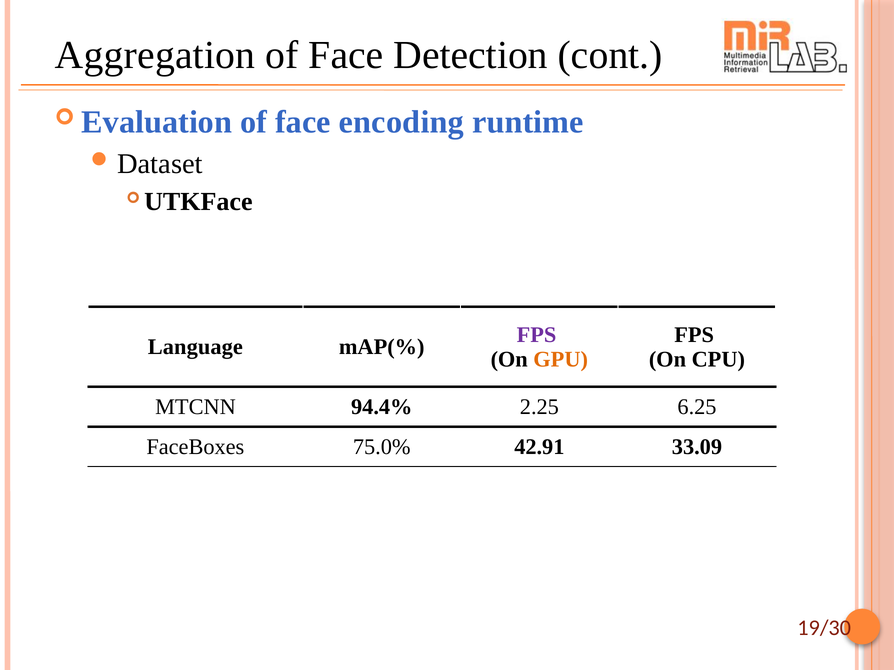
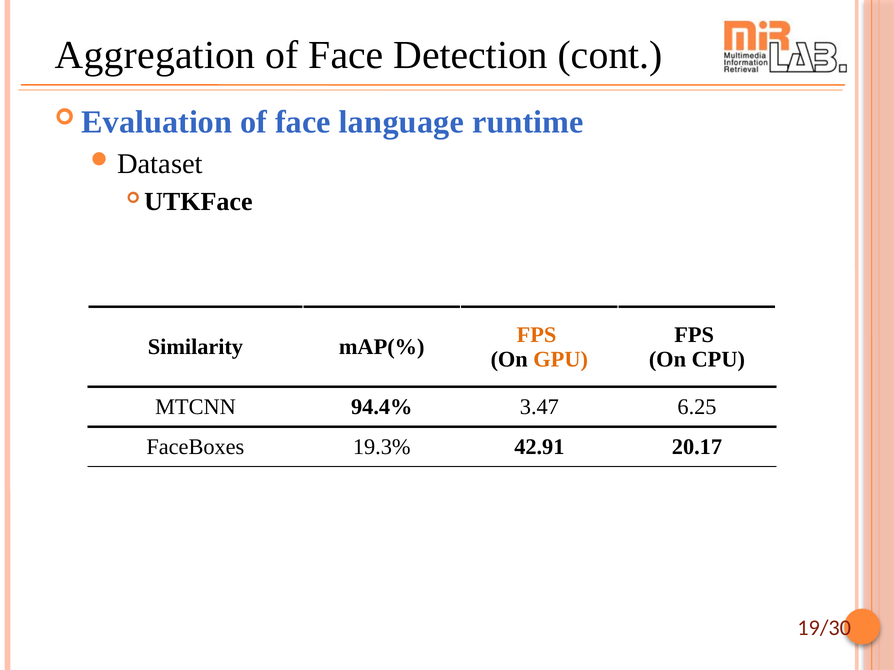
encoding: encoding -> language (401, 122)
FPS colour: purple -> orange (537, 335)
Language: Language -> Similarity (195, 347)
2.25: 2.25 -> 3.47 (539, 407)
75.0%: 75.0% -> 19.3% (382, 447)
33.09: 33.09 -> 20.17 (697, 447)
